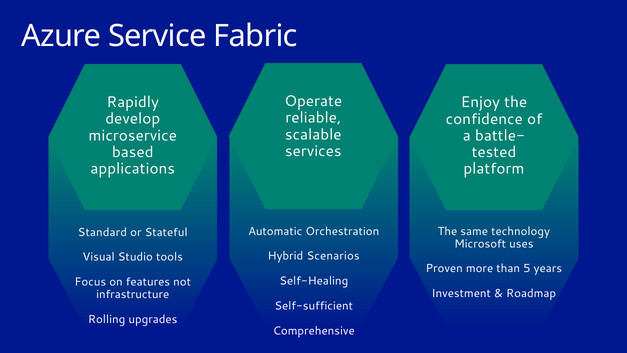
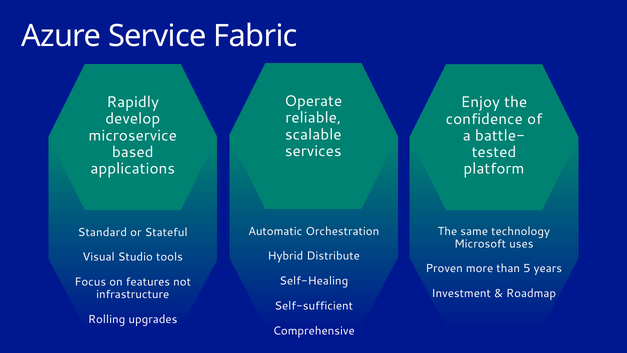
Scenarios: Scenarios -> Distribute (333, 256)
